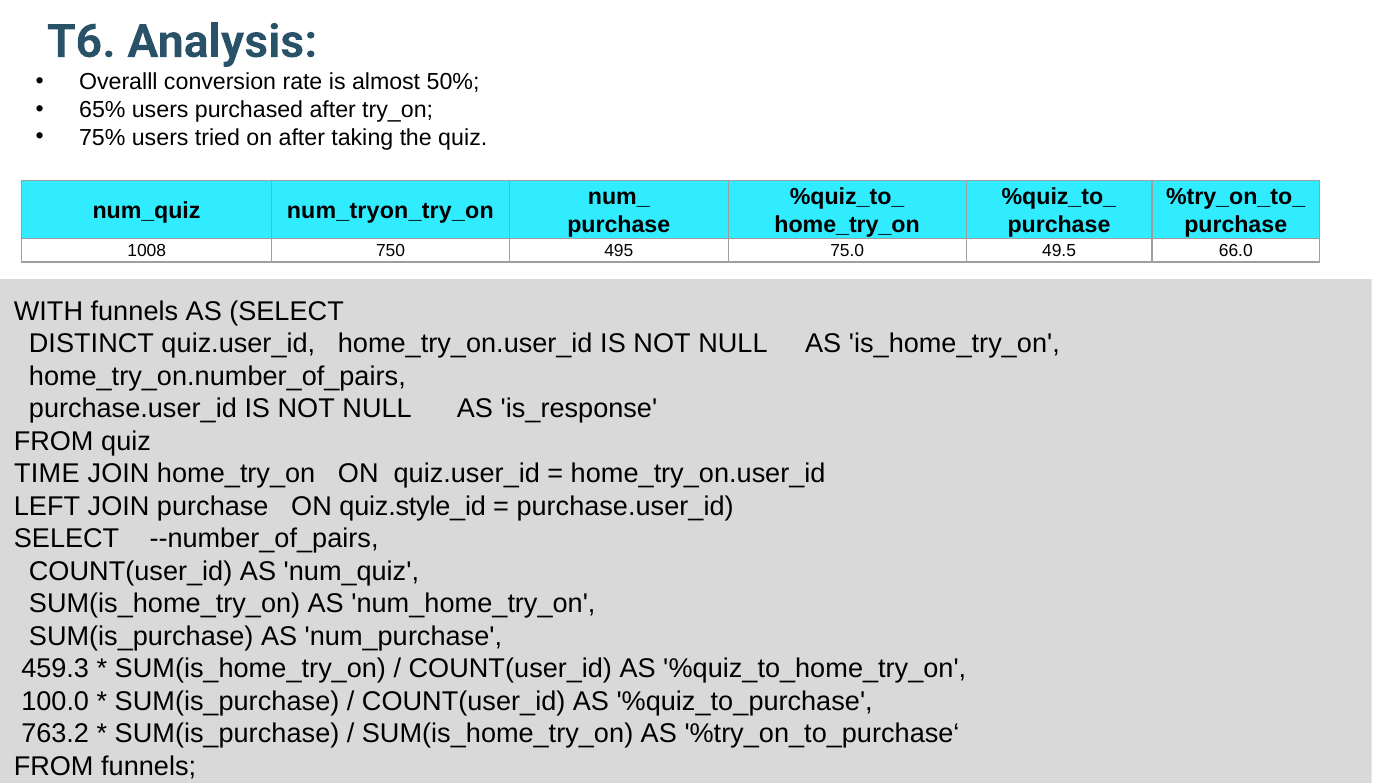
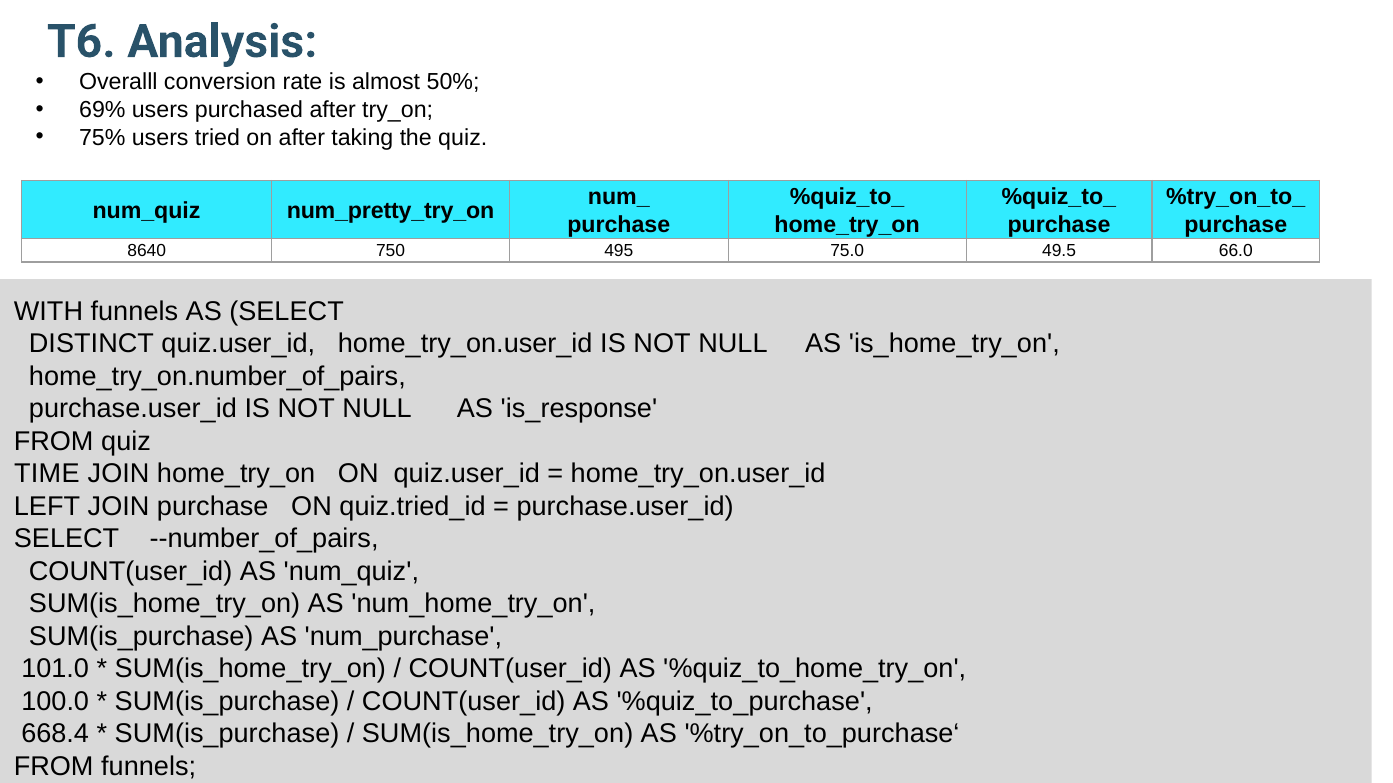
65%: 65% -> 69% (102, 110)
num_tryon_try_on: num_tryon_try_on -> num_pretty_try_on (390, 211)
1008: 1008 -> 8640 (147, 251)
quiz.style_id: quiz.style_id -> quiz.tried_id (413, 507)
459.3: 459.3 -> 101.0 (55, 669)
763.2: 763.2 -> 668.4 (55, 734)
